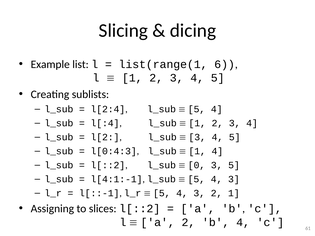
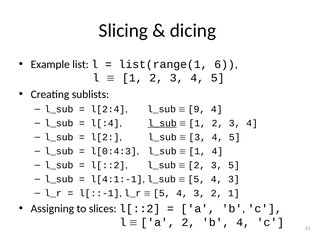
5: 5 -> 9 (197, 109)
l_sub underline: none -> present (162, 123)
0: 0 -> 2 (197, 165)
